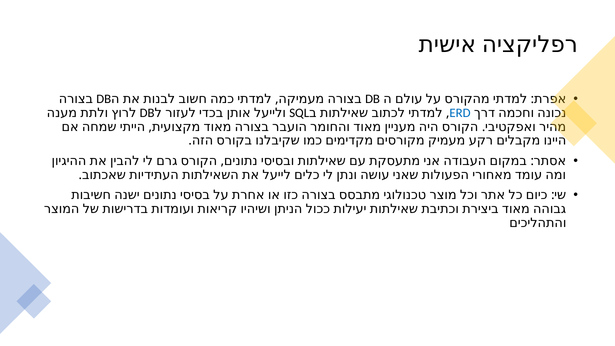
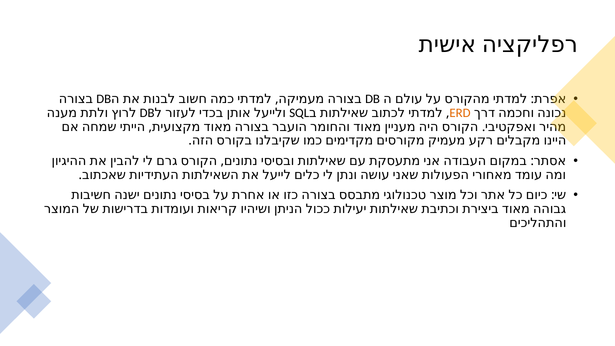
ERD colour: blue -> orange (460, 113)
